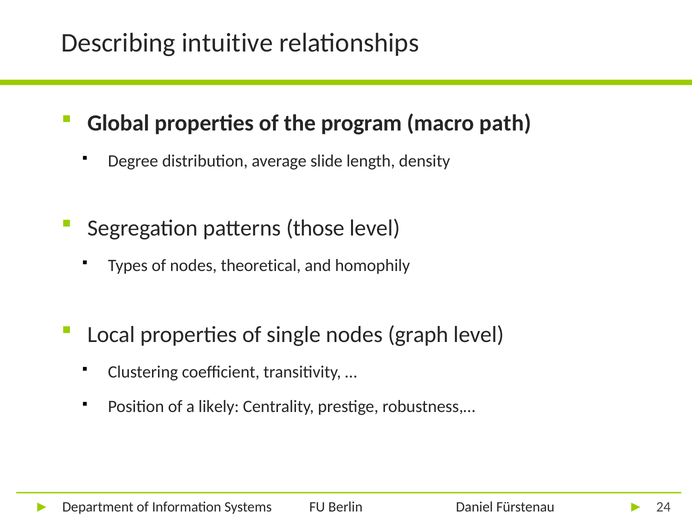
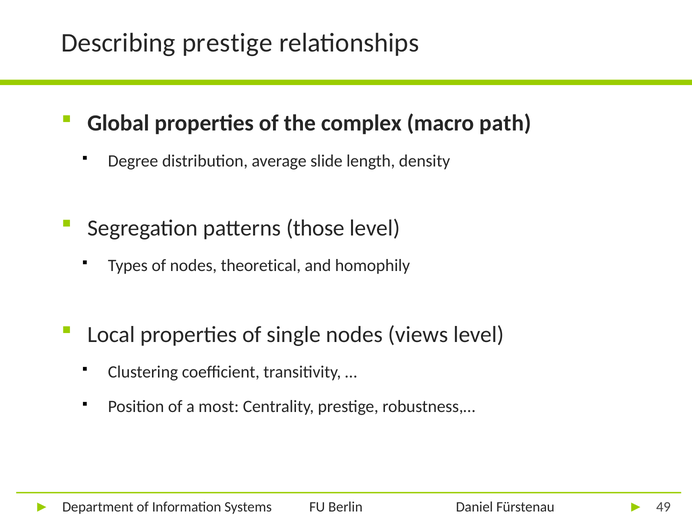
Describing intuitive: intuitive -> prestige (227, 43)
program: program -> complex (361, 123)
graph: graph -> views (418, 334)
likely: likely -> most (219, 407)
24: 24 -> 49 (663, 507)
